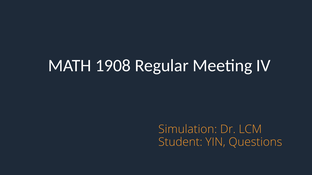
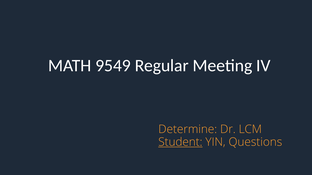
1908: 1908 -> 9549 (113, 66)
Simulation: Simulation -> Determine (188, 130)
Student underline: none -> present (180, 142)
